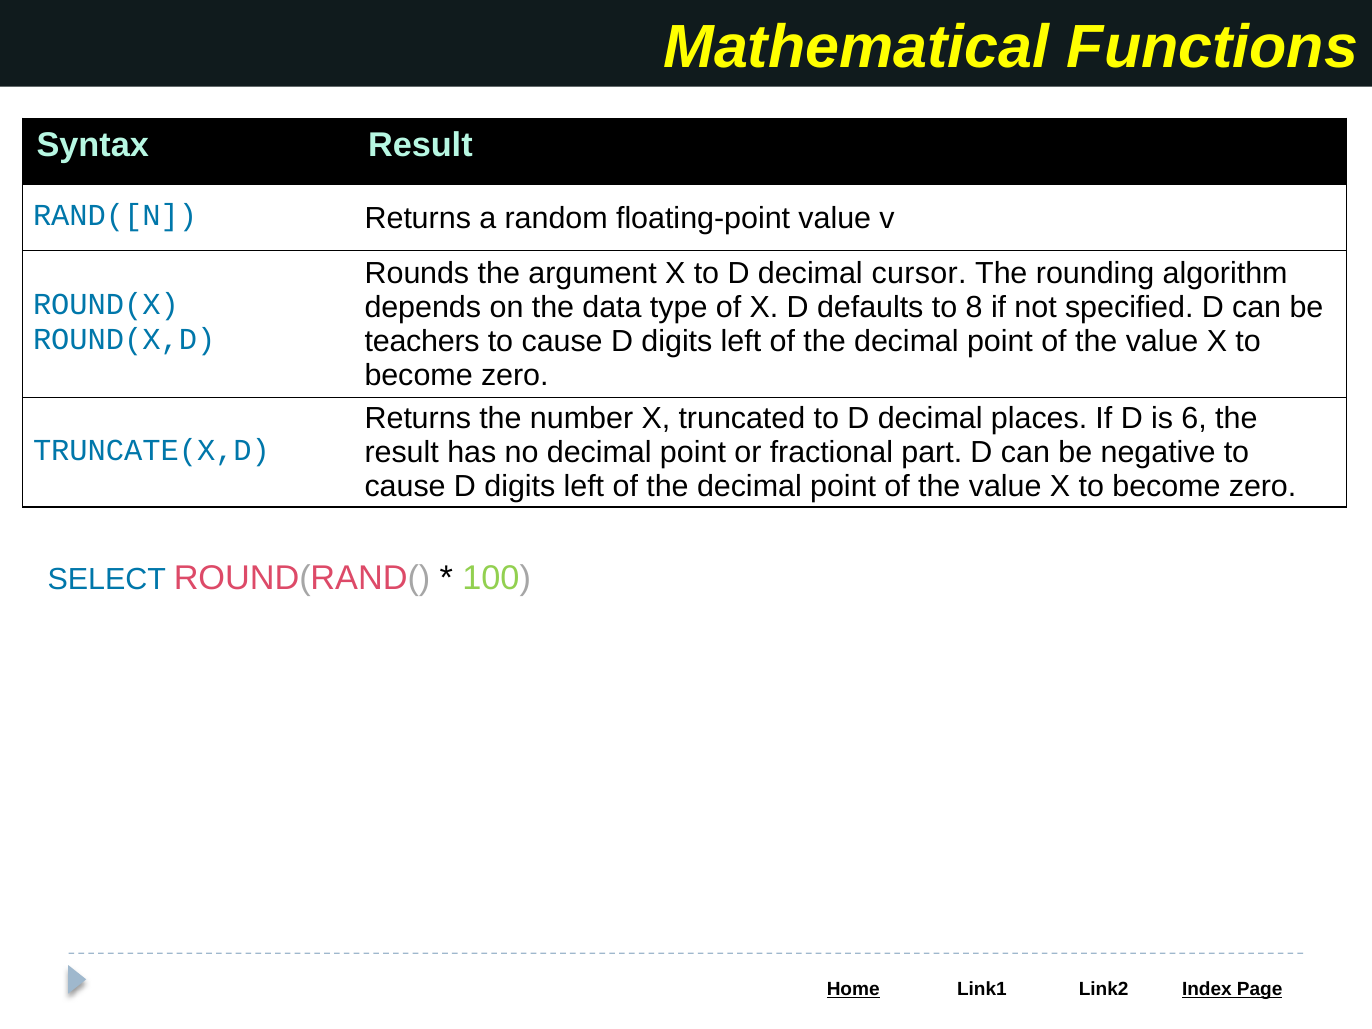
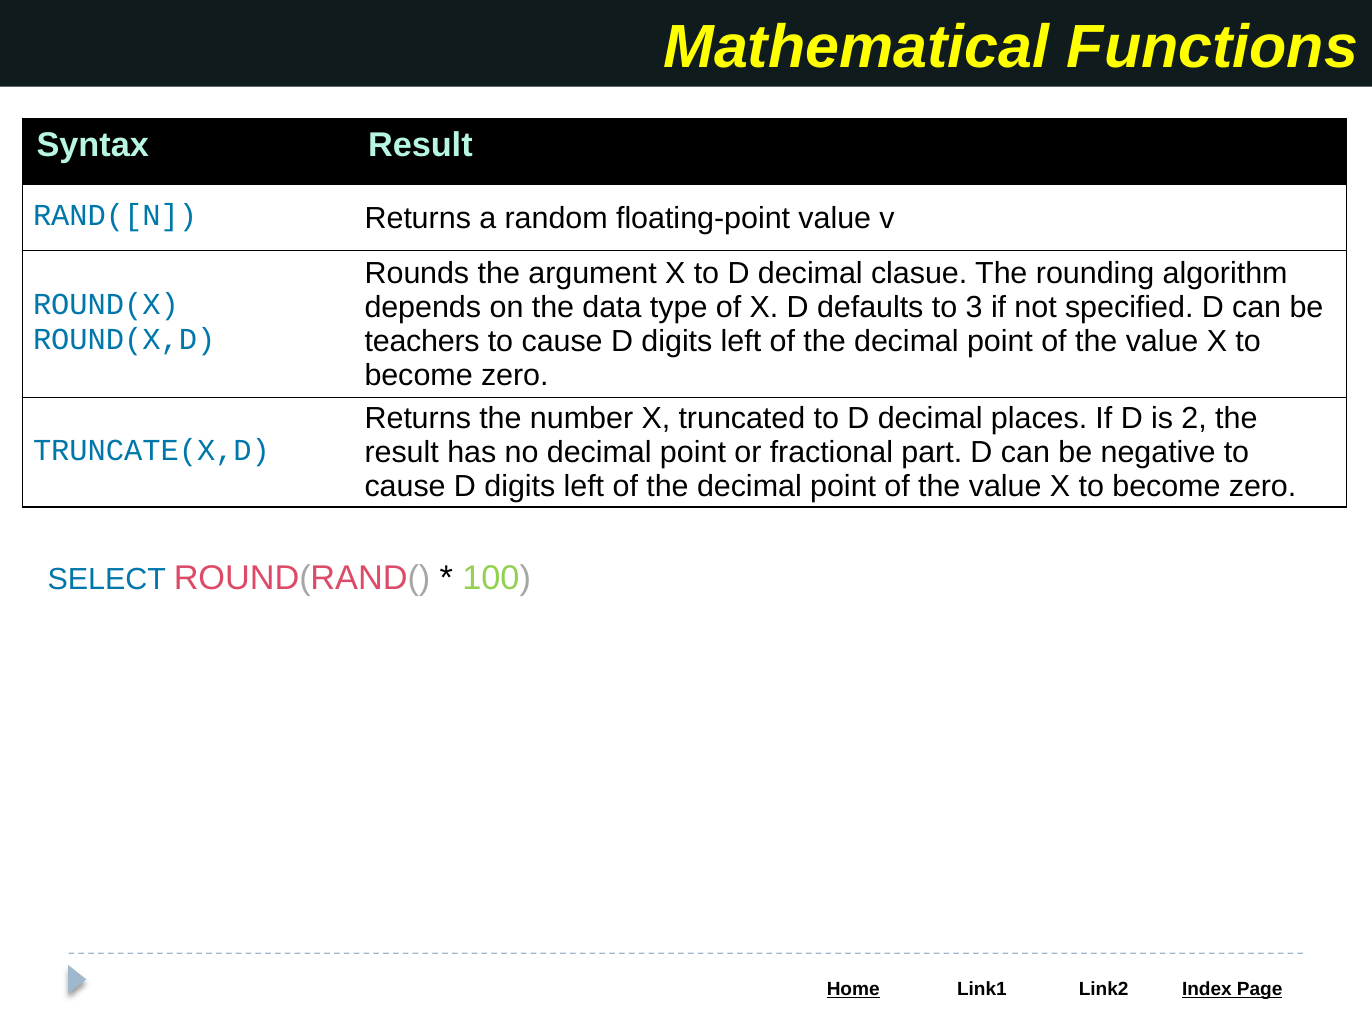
cursor: cursor -> clasue (919, 274)
8: 8 -> 3 (974, 307)
6: 6 -> 2 (1194, 419)
